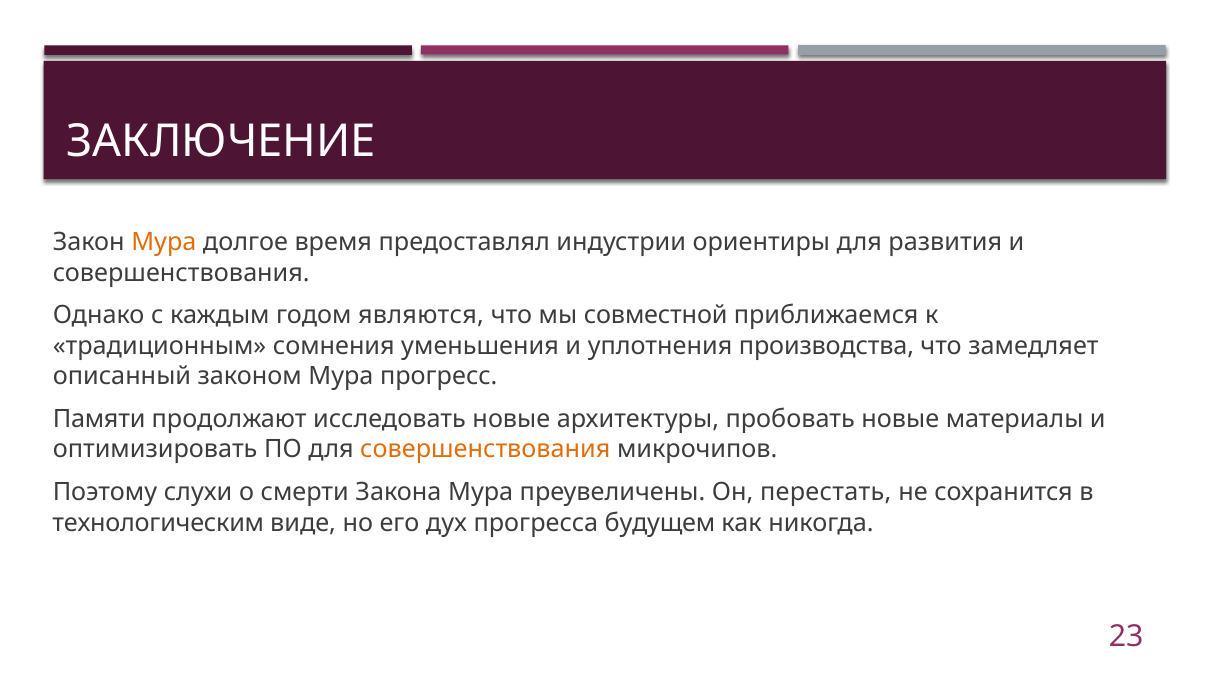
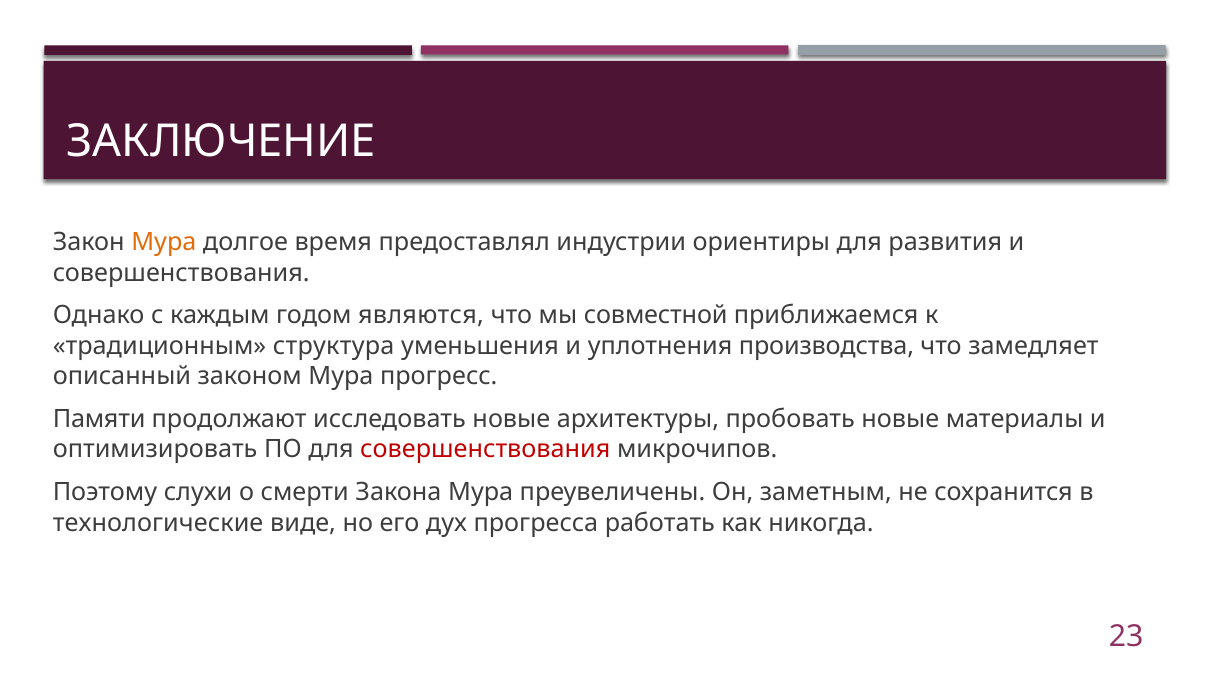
сомнения: сомнения -> структура (334, 346)
совершенствования colour: orange -> red (485, 449)
перестать: перестать -> заметным (826, 492)
технологическим: технологическим -> технологические (158, 522)
будущем: будущем -> работать (660, 522)
